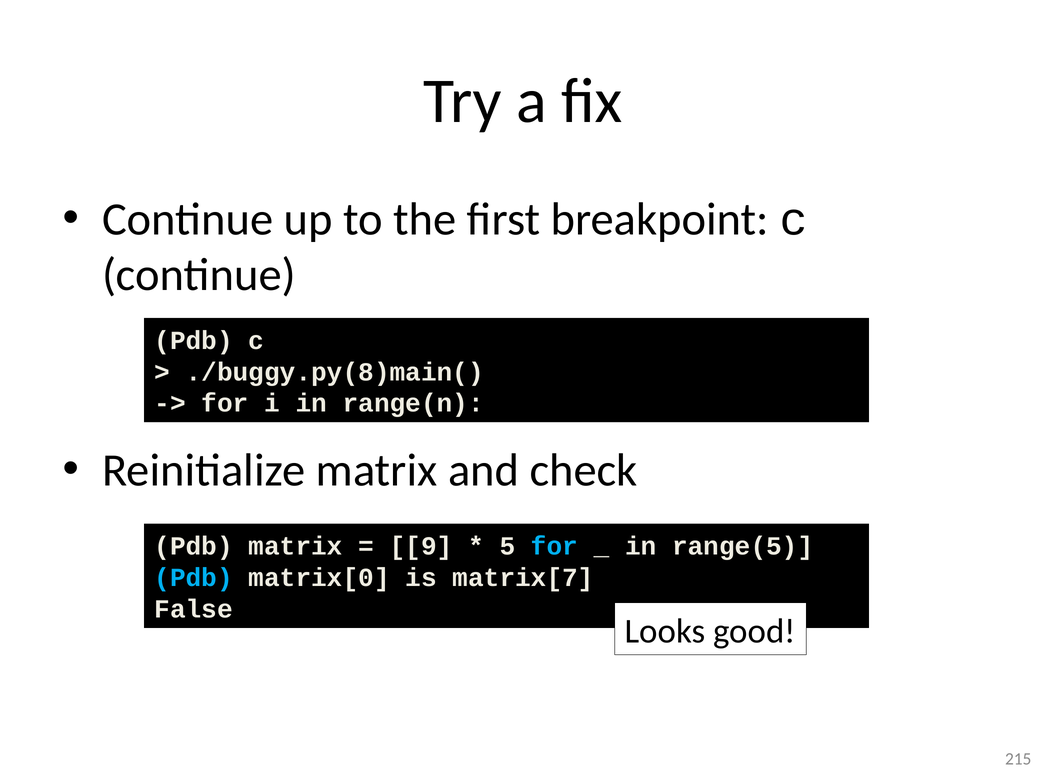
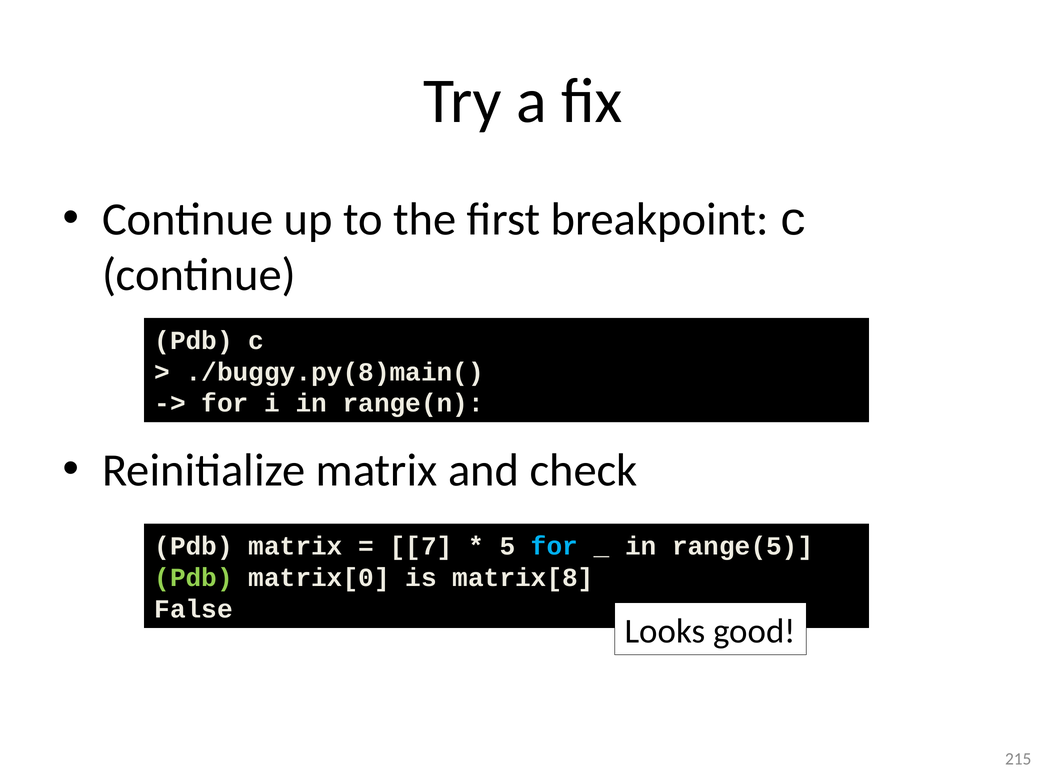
9: 9 -> 7 (421, 547)
Pdb colour: light blue -> light green (194, 578)
matrix[7: matrix[7 -> matrix[8 (523, 578)
